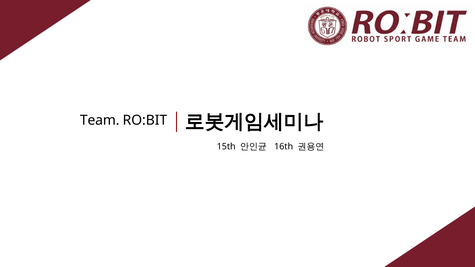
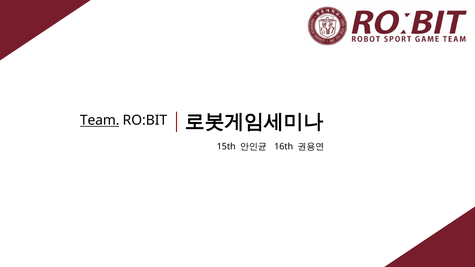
Team underline: none -> present (100, 120)
